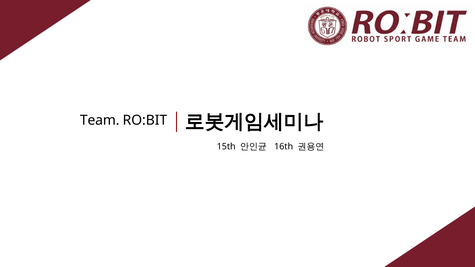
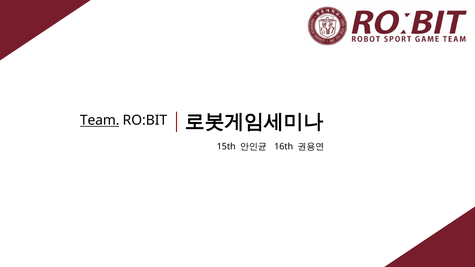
Team underline: none -> present (100, 120)
